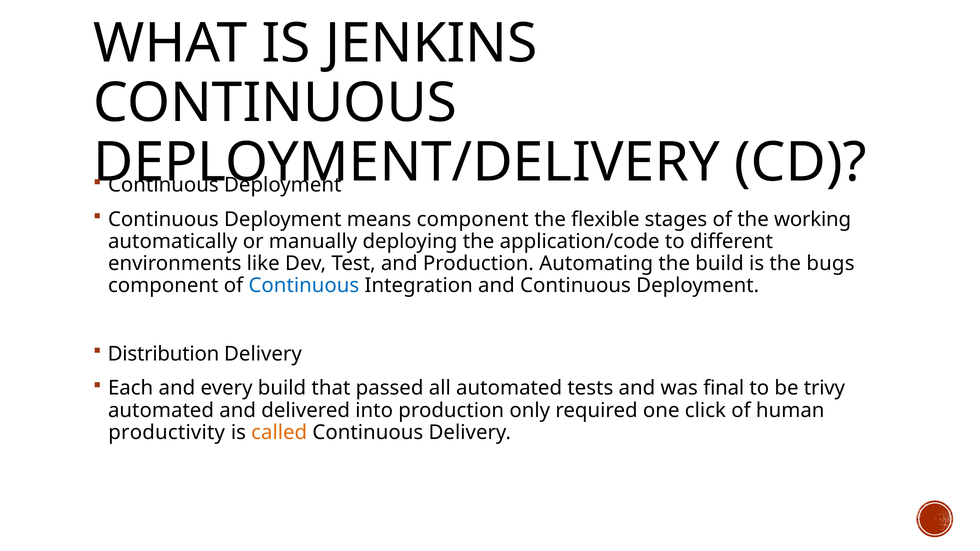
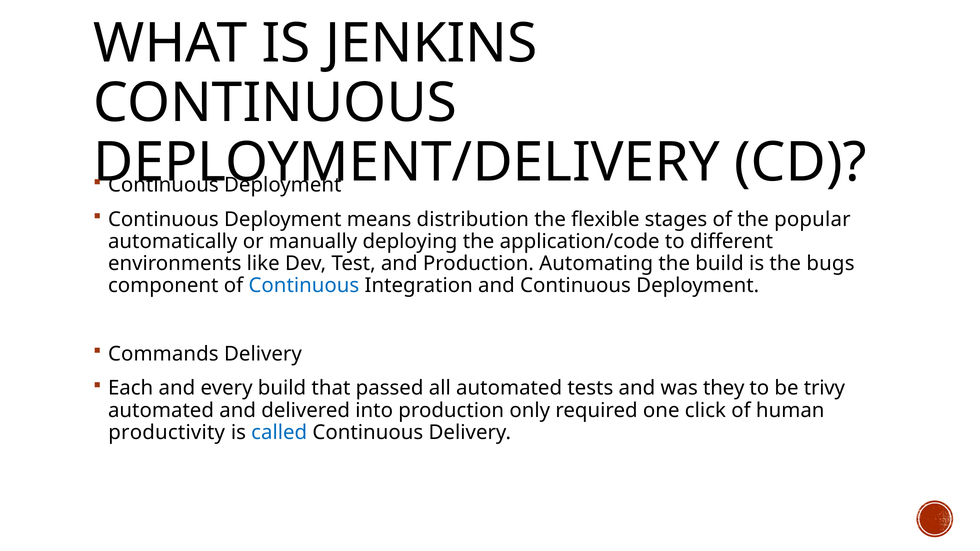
means component: component -> distribution (473, 219)
working: working -> popular (812, 219)
Distribution: Distribution -> Commands (163, 354)
final: final -> they (724, 388)
called colour: orange -> blue (279, 433)
